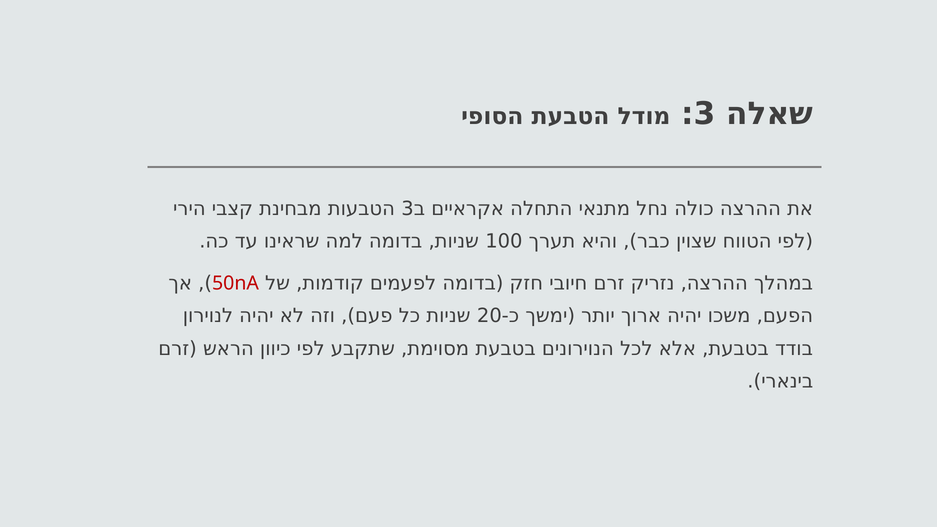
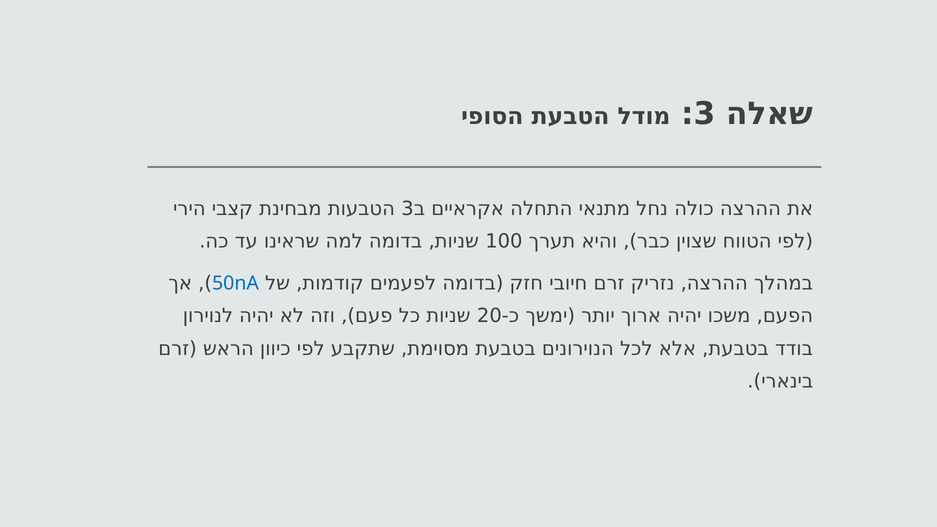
50nA colour: red -> blue (235, 283)
